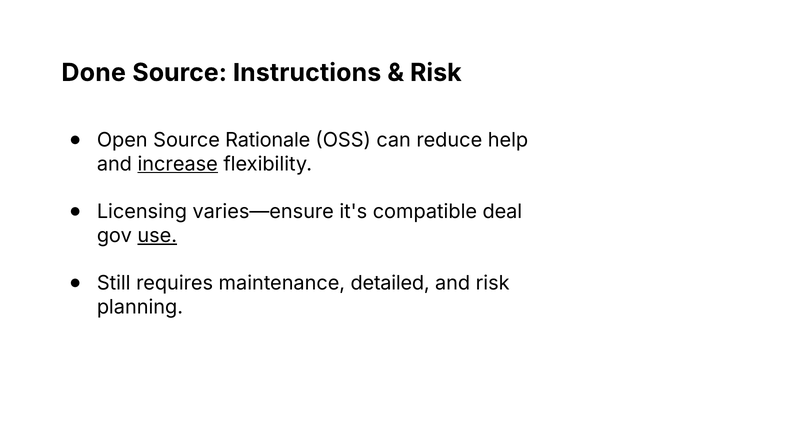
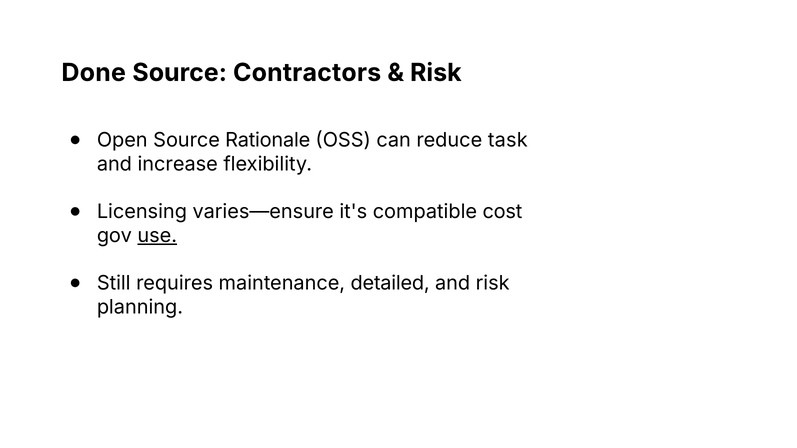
Instructions: Instructions -> Contractors (307, 73)
help: help -> task (508, 140)
increase underline: present -> none (178, 164)
deal: deal -> cost (502, 212)
